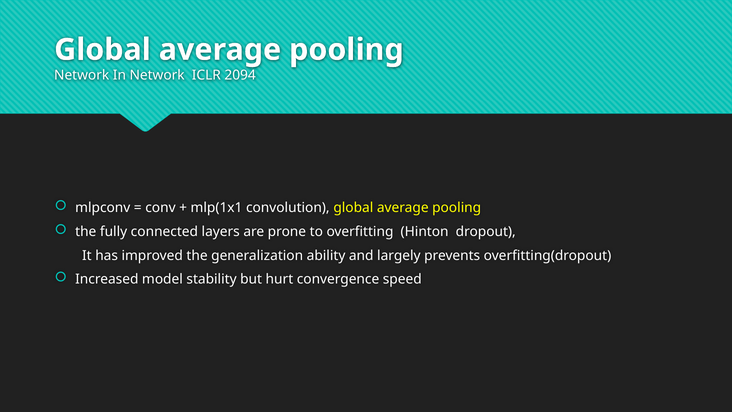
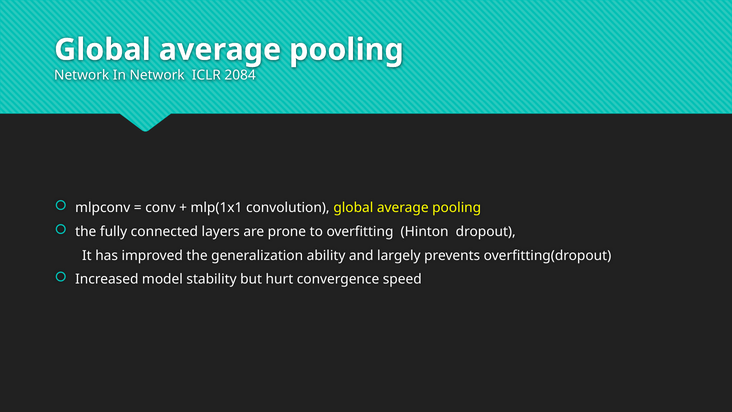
2094: 2094 -> 2084 (240, 75)
